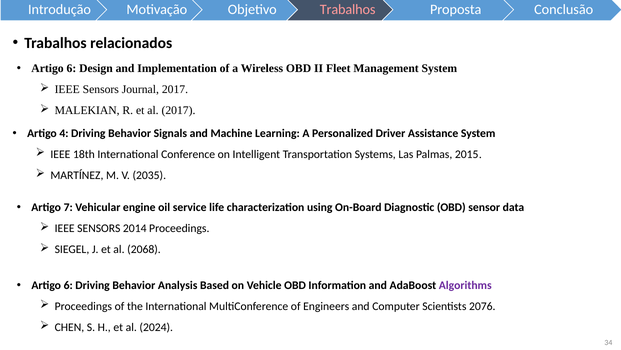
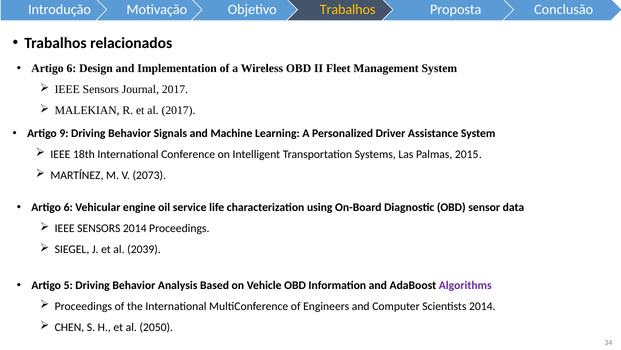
Trabalhos colour: pink -> yellow (348, 10)
4: 4 -> 9 (64, 133)
2035: 2035 -> 2073 (149, 175)
7: 7 -> 6 (68, 207)
2068: 2068 -> 2039 (144, 249)
6: 6 -> 5 (68, 285)
Scientists 2076: 2076 -> 2014 (482, 306)
2024: 2024 -> 2050 (156, 327)
